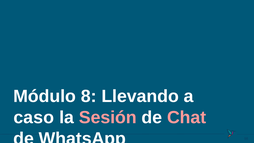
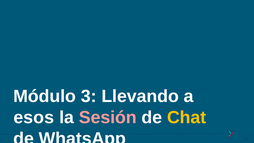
8: 8 -> 3 (89, 96)
caso: caso -> esos (34, 117)
Chat colour: pink -> yellow (187, 117)
